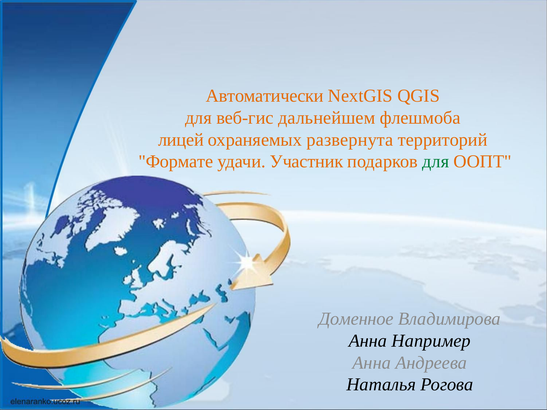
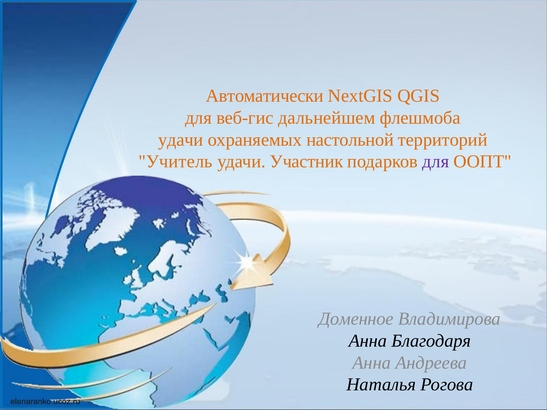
лицей: лицей -> удачи (181, 140)
развернута: развернута -> настольной (350, 140)
Формате: Формате -> Учитель (176, 162)
для colour: green -> purple (436, 162)
Например: Например -> Благодаря (431, 341)
